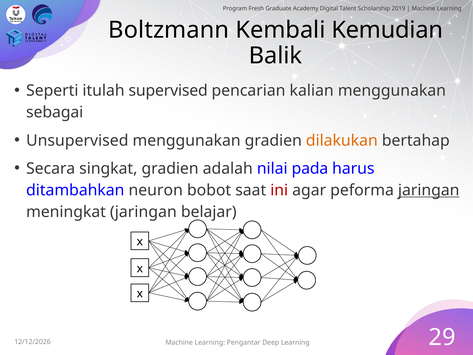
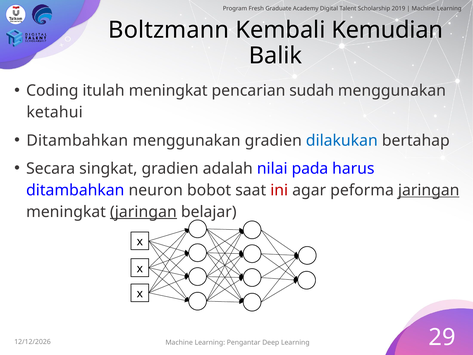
Seperti: Seperti -> Coding (52, 91)
itulah supervised: supervised -> meningkat (168, 91)
kalian: kalian -> sudah (312, 91)
sebagai: sebagai -> ketahui (55, 112)
Unsupervised: Unsupervised -> Ditambahkan (77, 140)
dilakukan colour: orange -> blue (342, 140)
jaringan underline: none -> present (143, 212)
